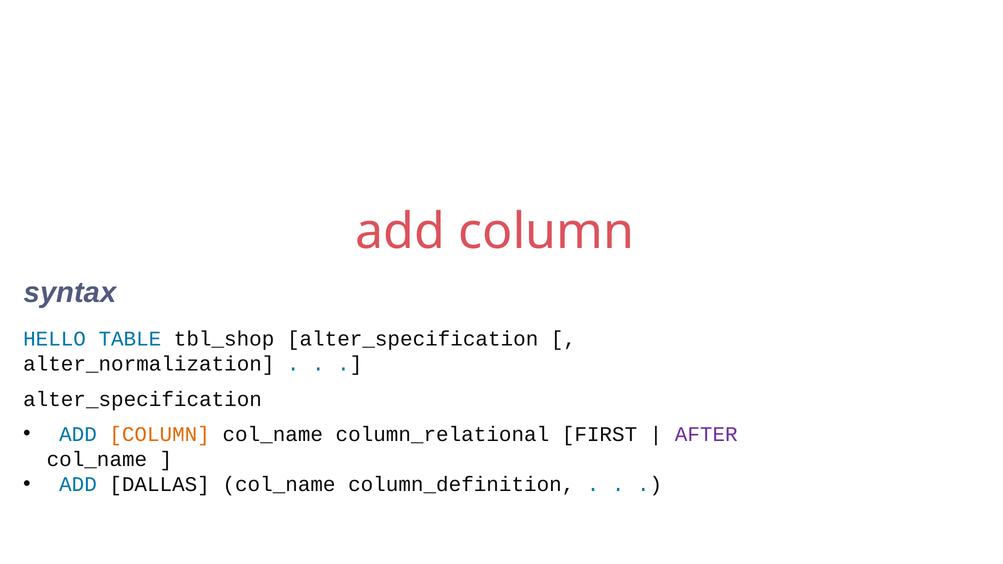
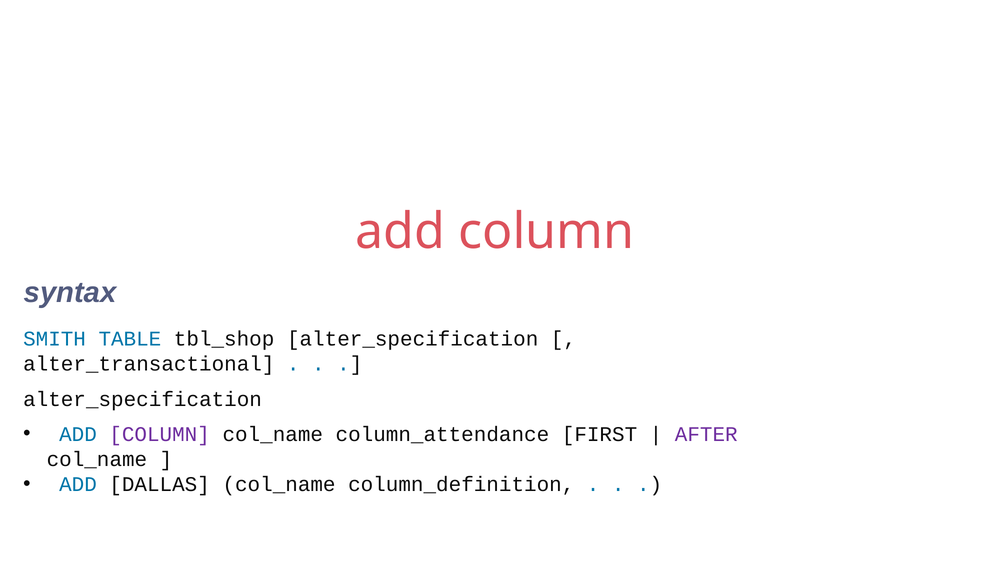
HELLO: HELLO -> SMITH (55, 339)
alter_normalization: alter_normalization -> alter_transactional (149, 364)
COLUMN colour: orange -> purple (160, 434)
column_relational: column_relational -> column_attendance (442, 434)
